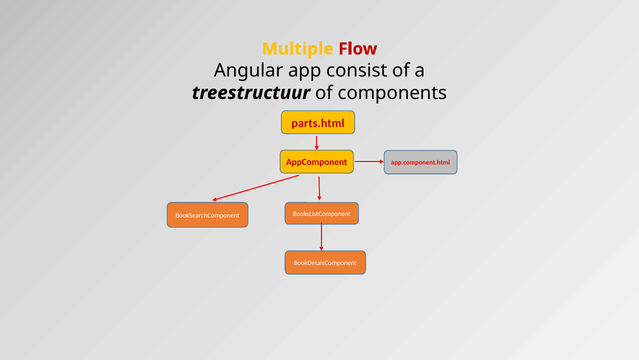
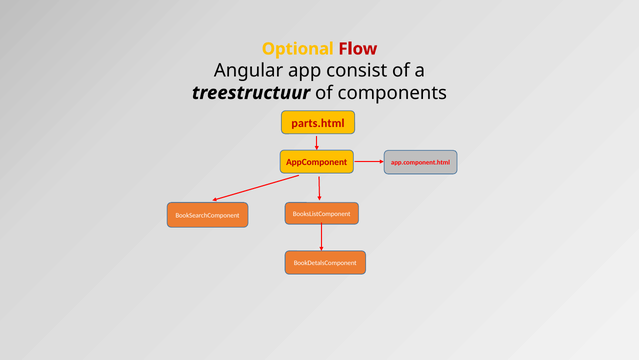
Multiple: Multiple -> Optional (298, 49)
